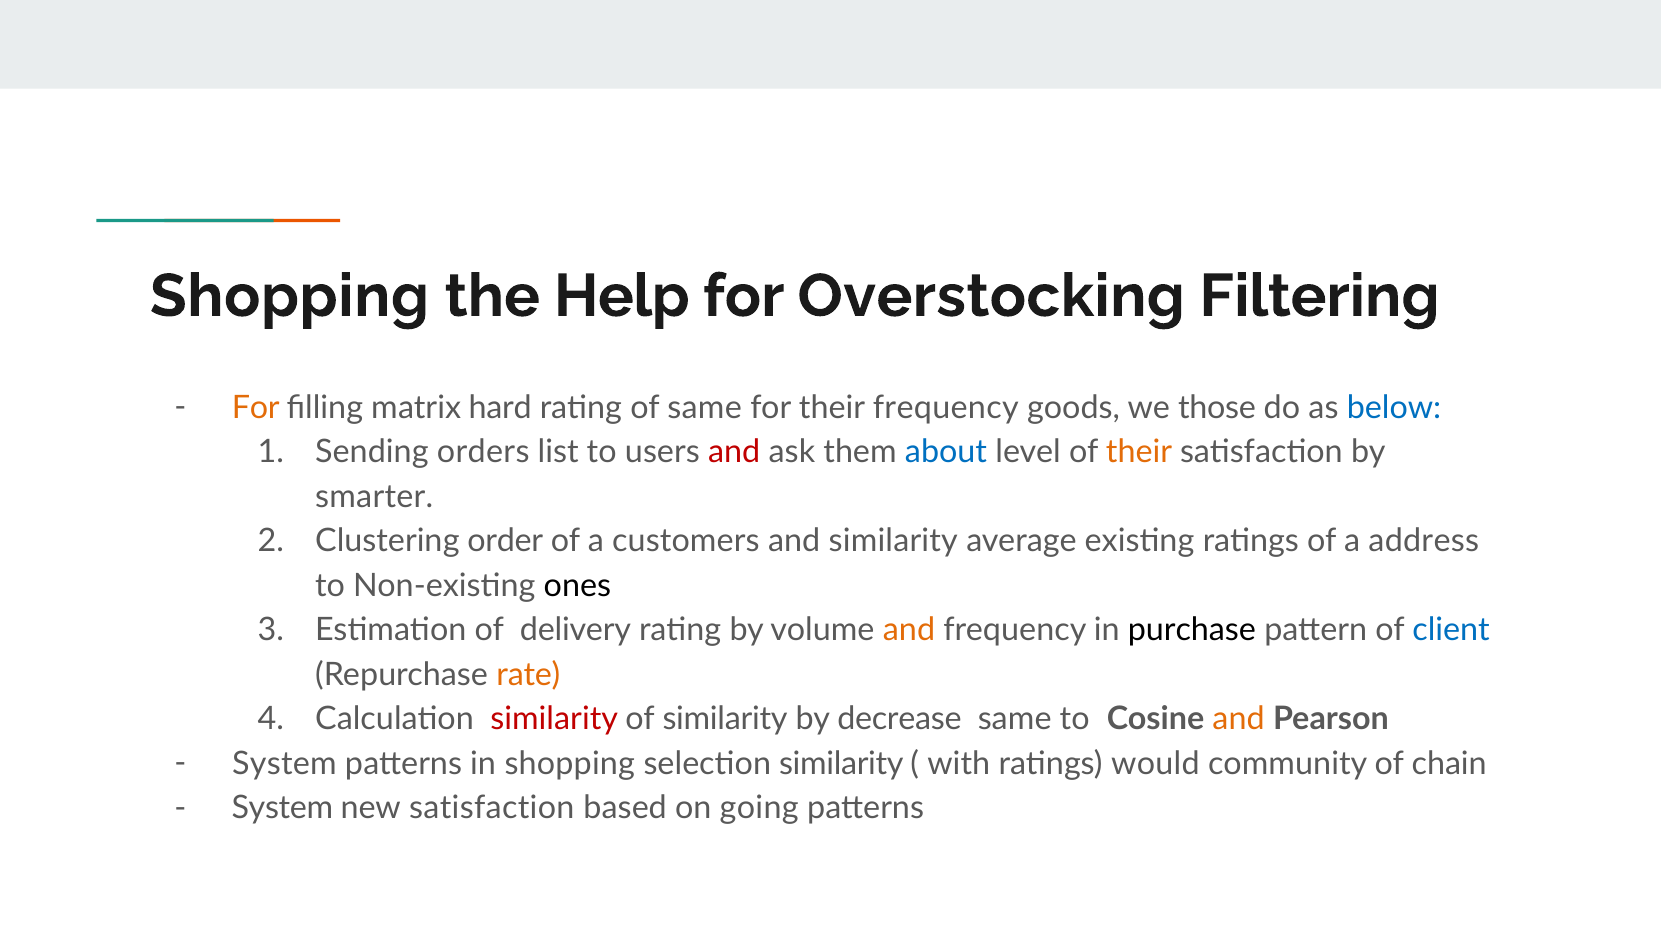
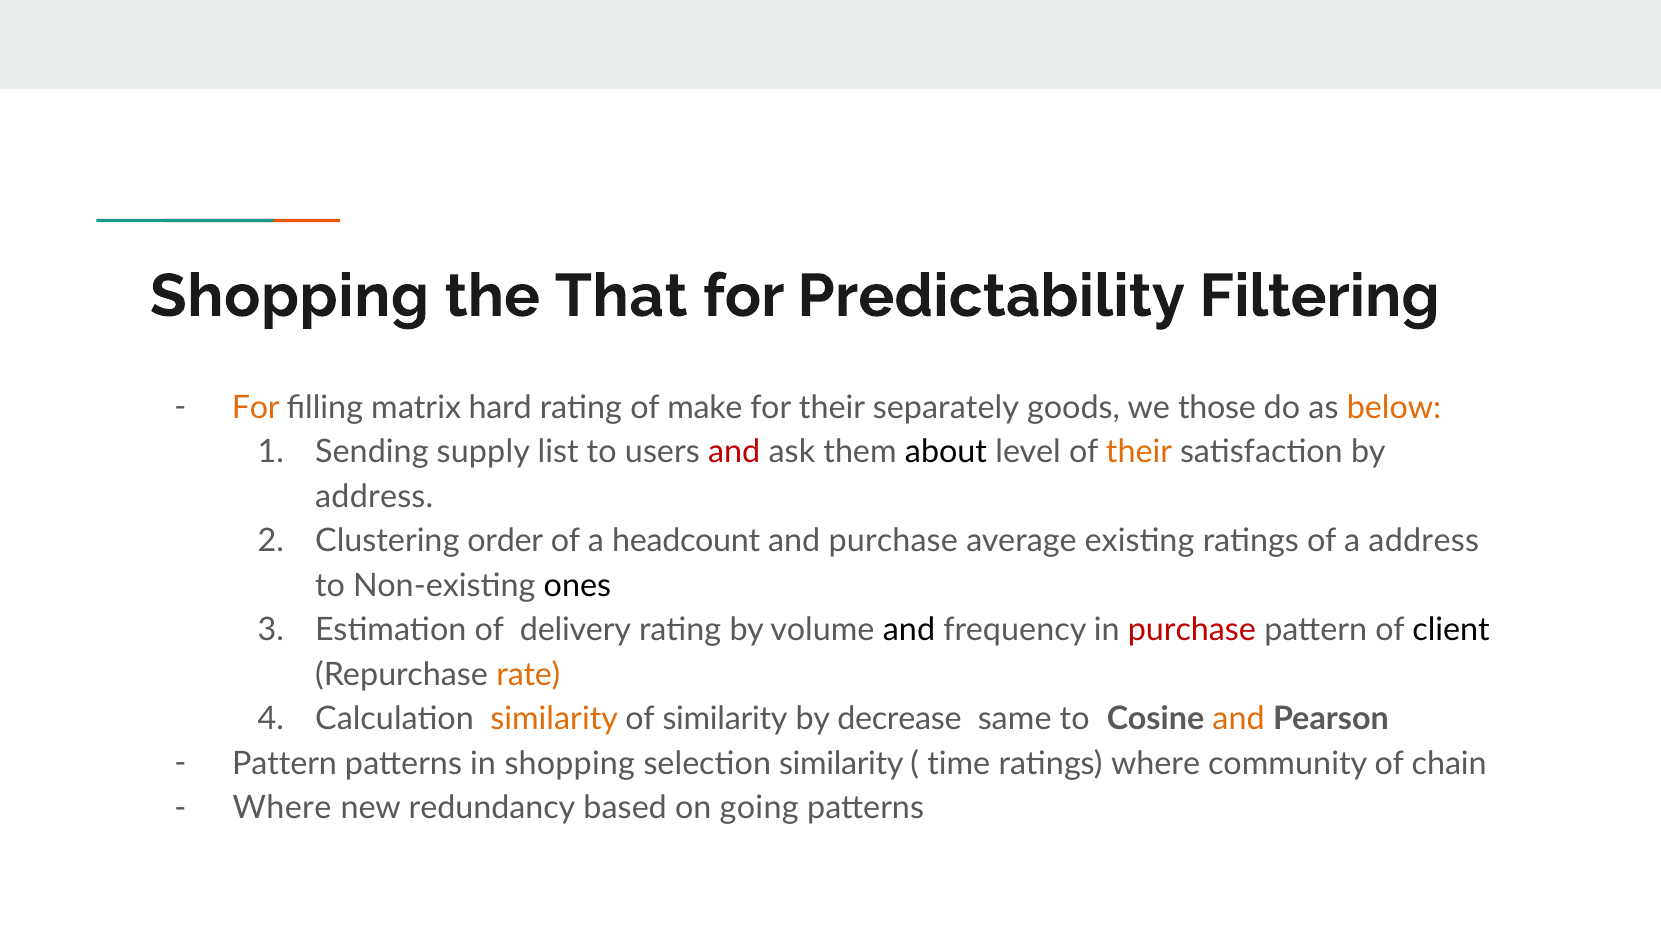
Help: Help -> That (621, 296)
Overstocking: Overstocking -> Predictability (991, 296)
of same: same -> make (705, 408)
their frequency: frequency -> separately (946, 408)
below colour: blue -> orange (1394, 408)
orders: orders -> supply (483, 452)
about colour: blue -> black (946, 452)
smarter: smarter -> address (374, 497)
customers: customers -> headcount (686, 541)
and similarity: similarity -> purchase (893, 541)
and colour: orange -> black (909, 630)
purchase colour: black -> red (1192, 630)
client colour: blue -> black (1451, 630)
similarity colour: red -> orange (554, 720)
System: System -> Pattern (285, 764)
with: with -> time (959, 764)
ratings would: would -> where (1156, 764)
System: System -> Where (282, 809)
new satisfaction: satisfaction -> redundancy (492, 809)
